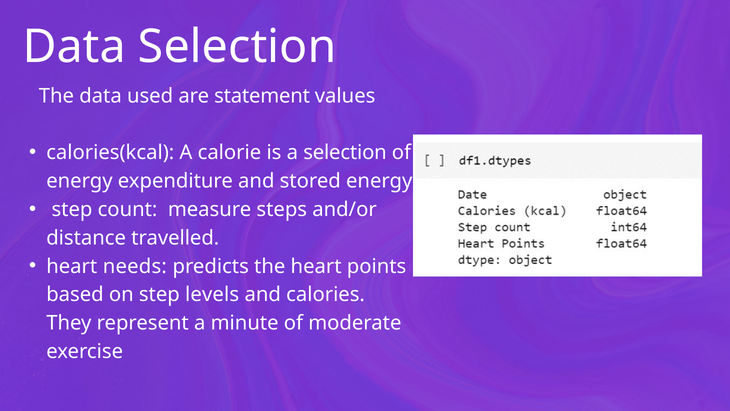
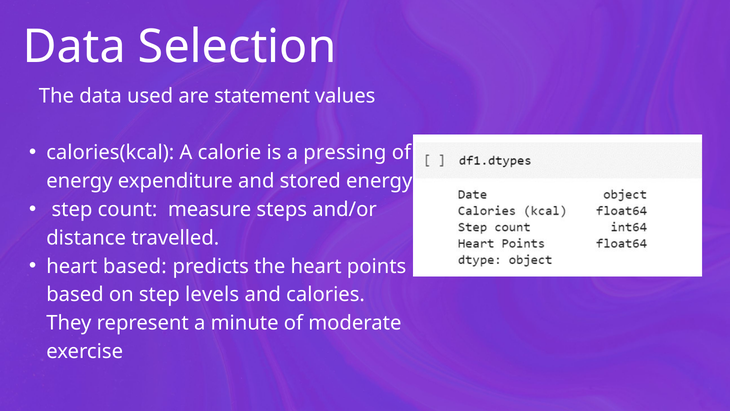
a selection: selection -> pressing (345, 153)
heart needs: needs -> based (135, 266)
